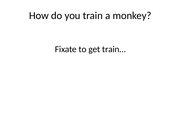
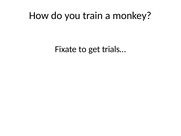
train…: train… -> trials… (114, 49)
